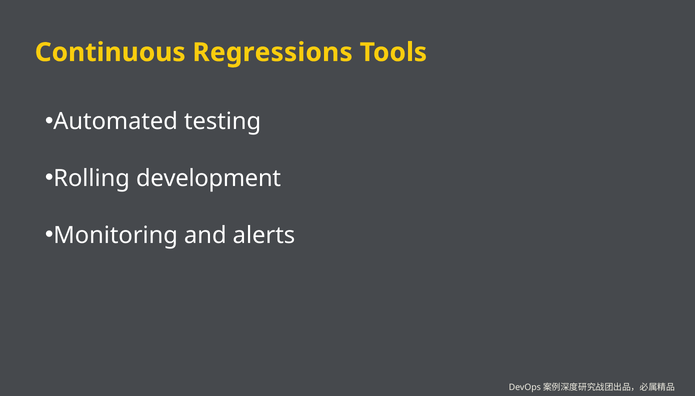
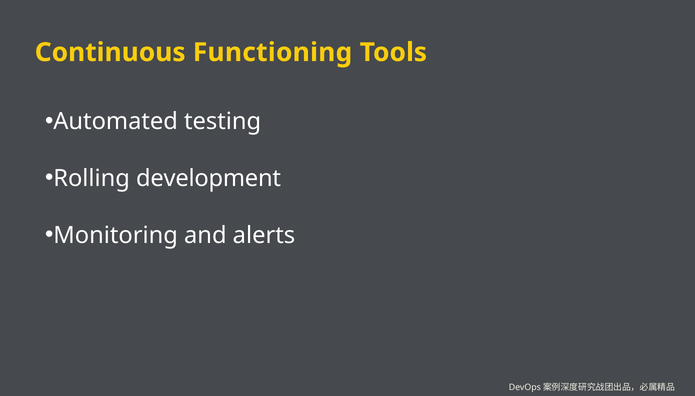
Regressions: Regressions -> Functioning (273, 52)
